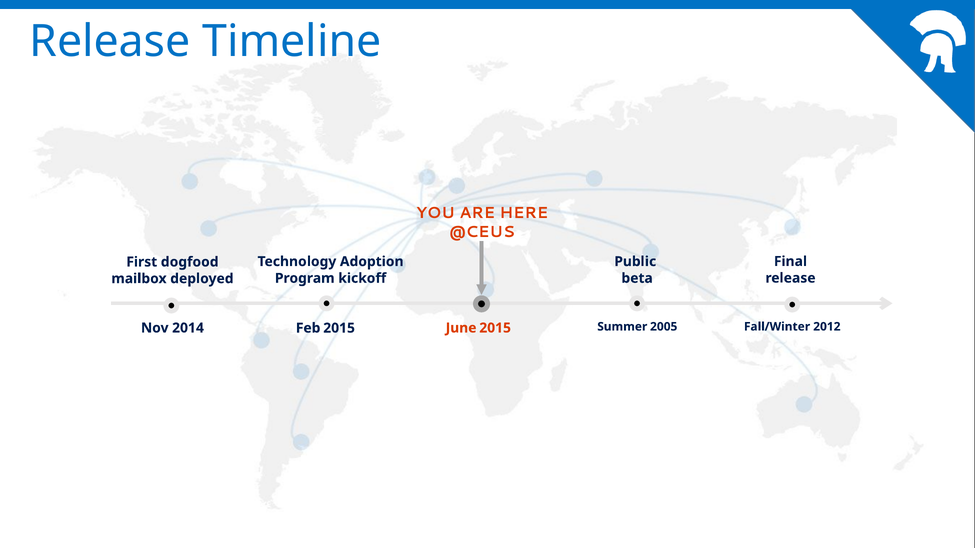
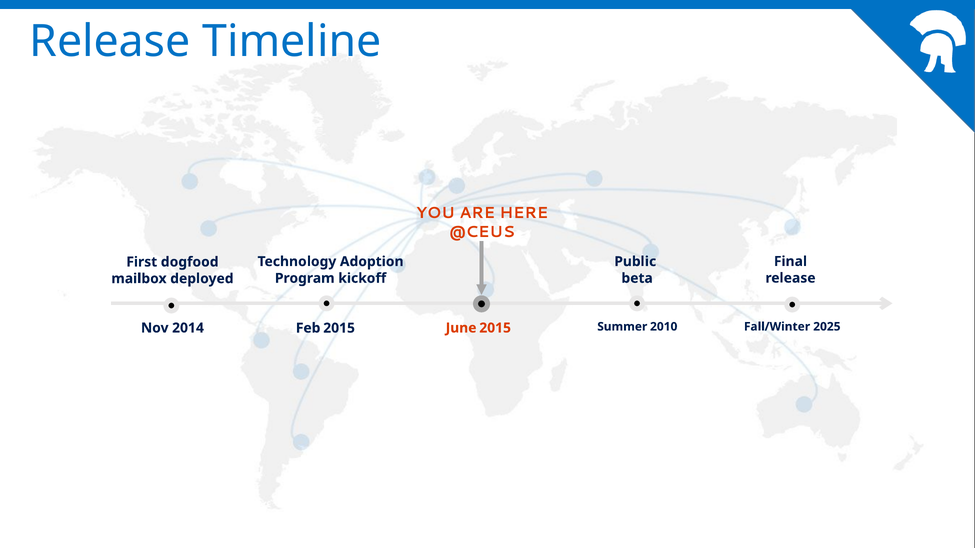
2005: 2005 -> 2010 (664, 327)
2012: 2012 -> 2025 (827, 327)
